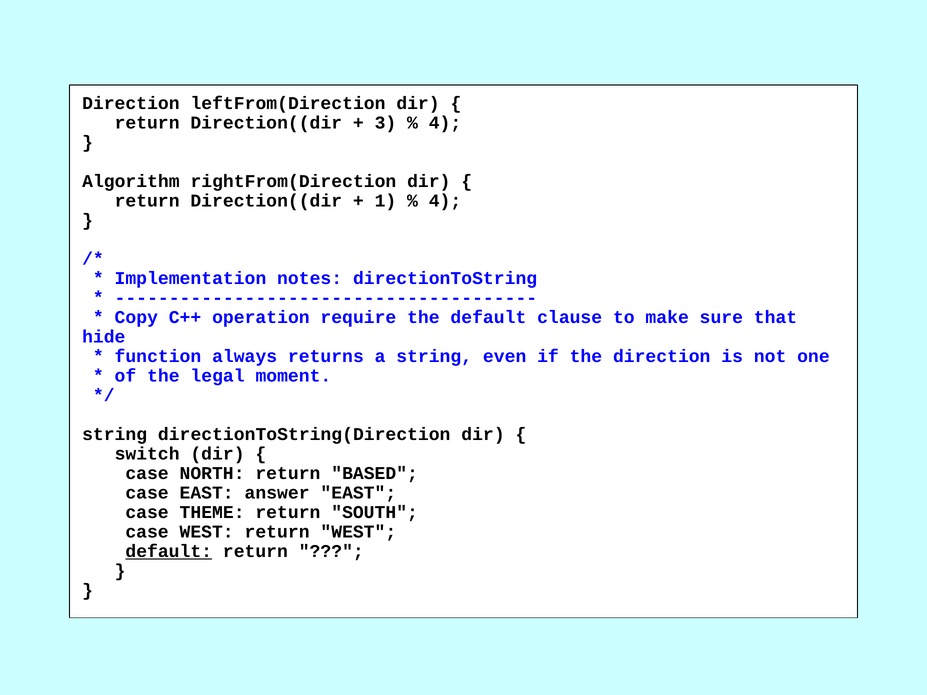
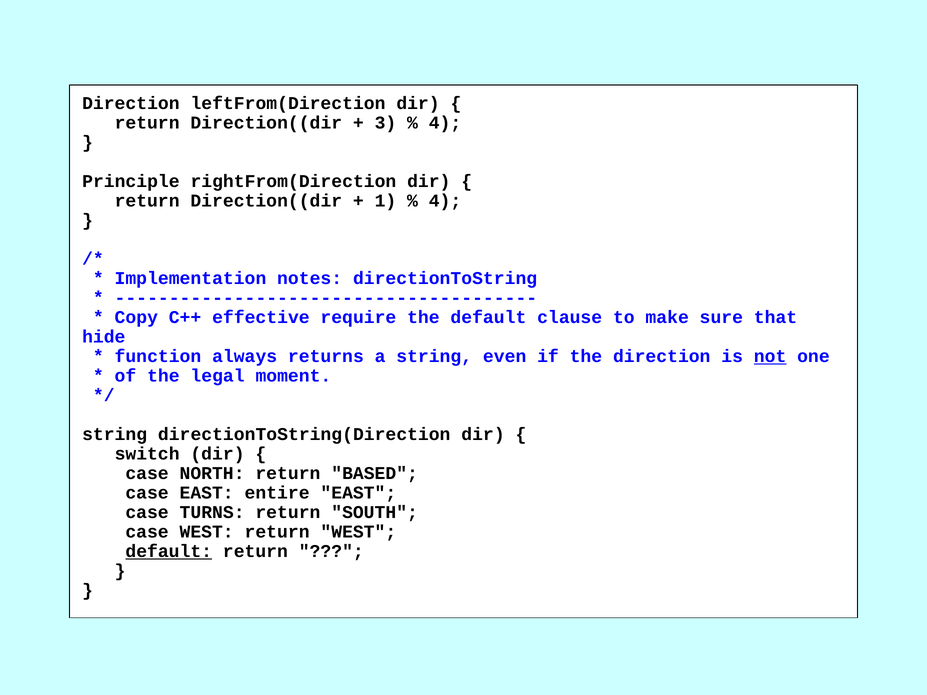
Algorithm: Algorithm -> Principle (131, 181)
operation: operation -> effective (261, 318)
not underline: none -> present (770, 357)
answer: answer -> entire (277, 493)
THEME: THEME -> TURNS (212, 512)
